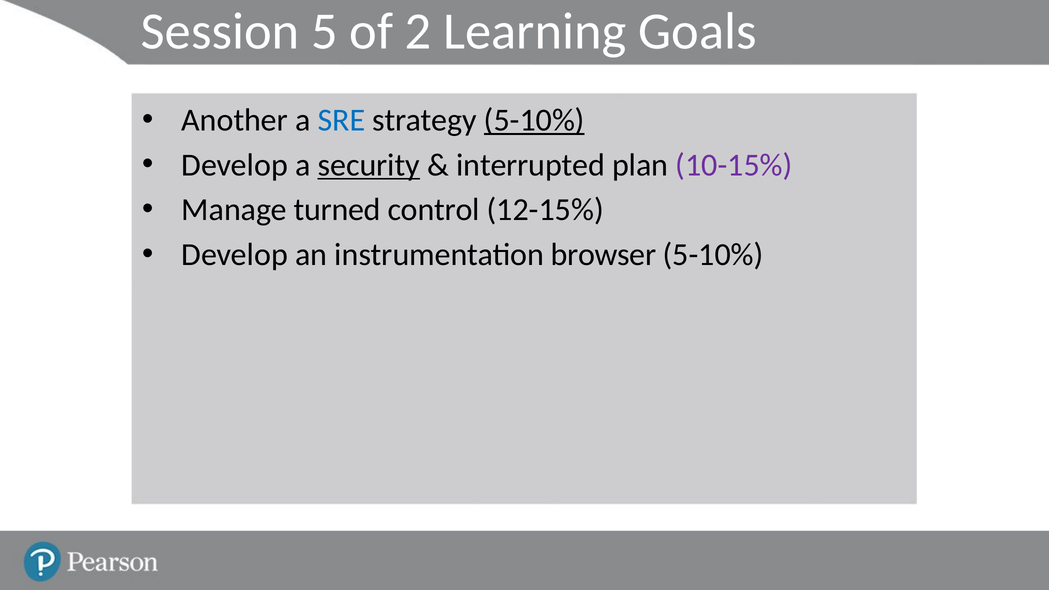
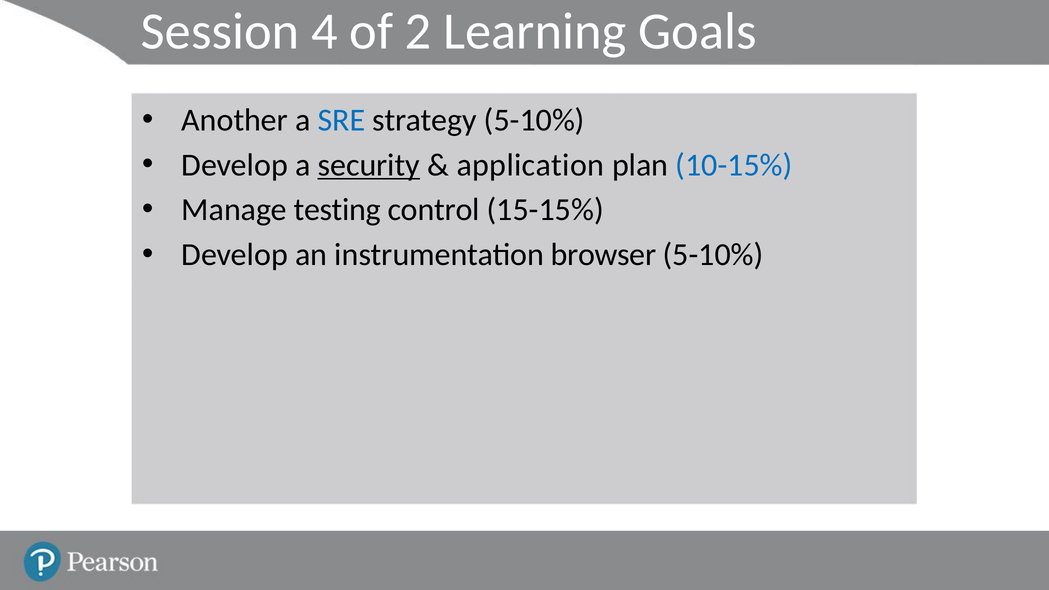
5: 5 -> 4 (324, 31)
5-10% underline: present -> none (534, 120)
interrupted: interrupted -> application (530, 165)
10-15% colour: purple -> blue (734, 165)
turned: turned -> testing (337, 210)
12-15%: 12-15% -> 15-15% (545, 210)
